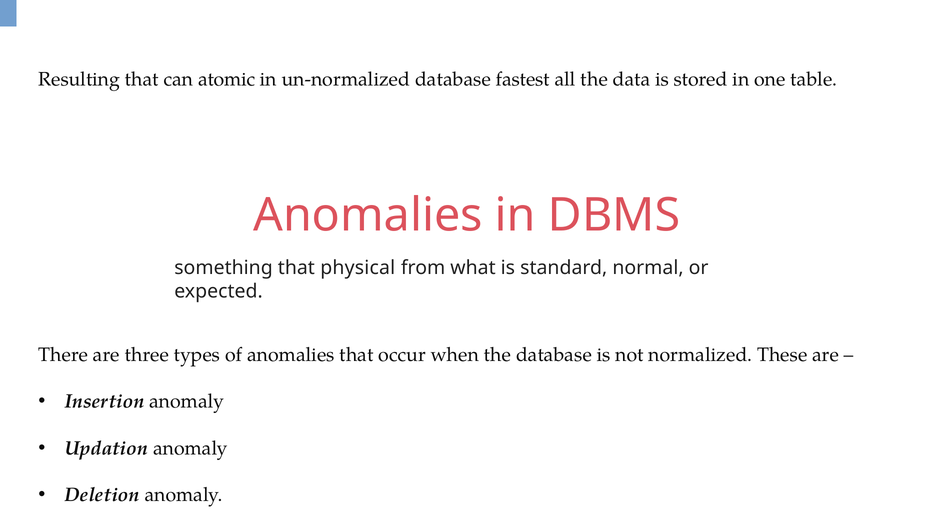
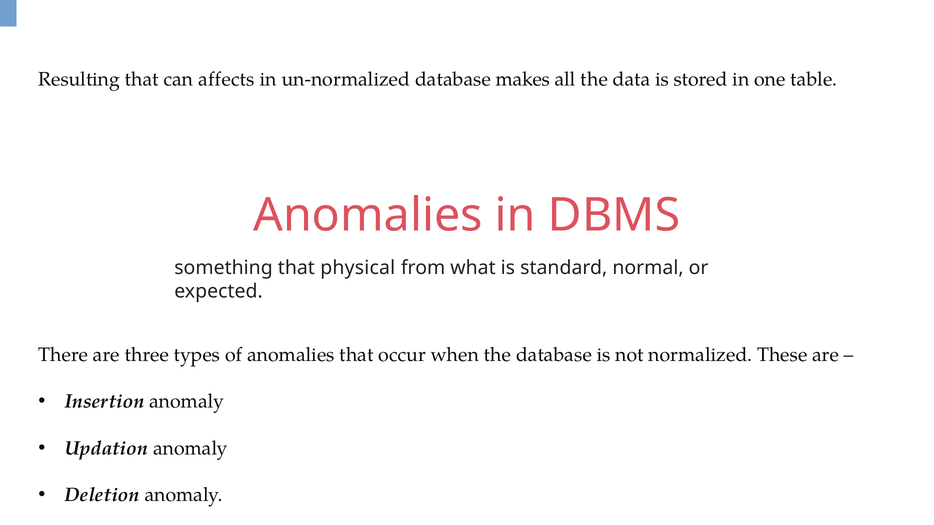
atomic: atomic -> affects (226, 79)
fastest: fastest -> makes (523, 79)
